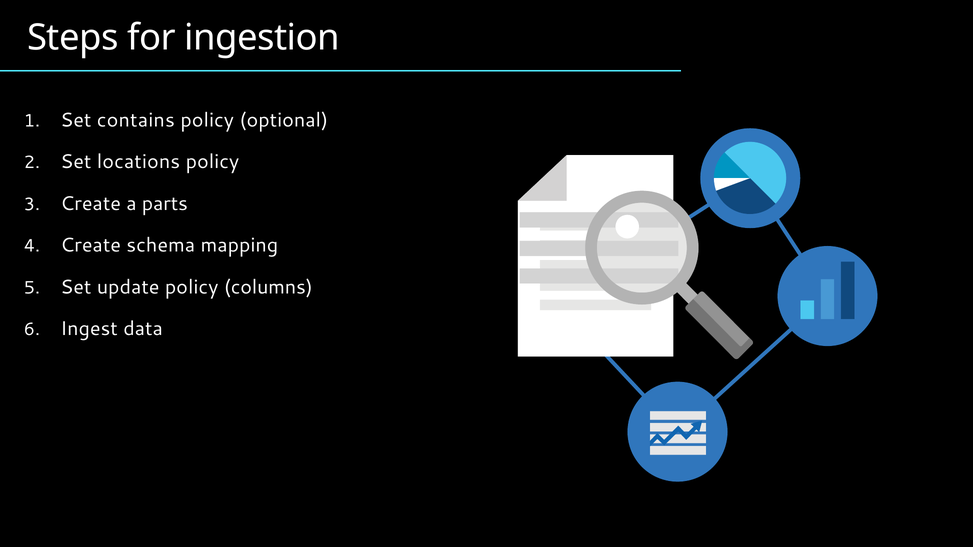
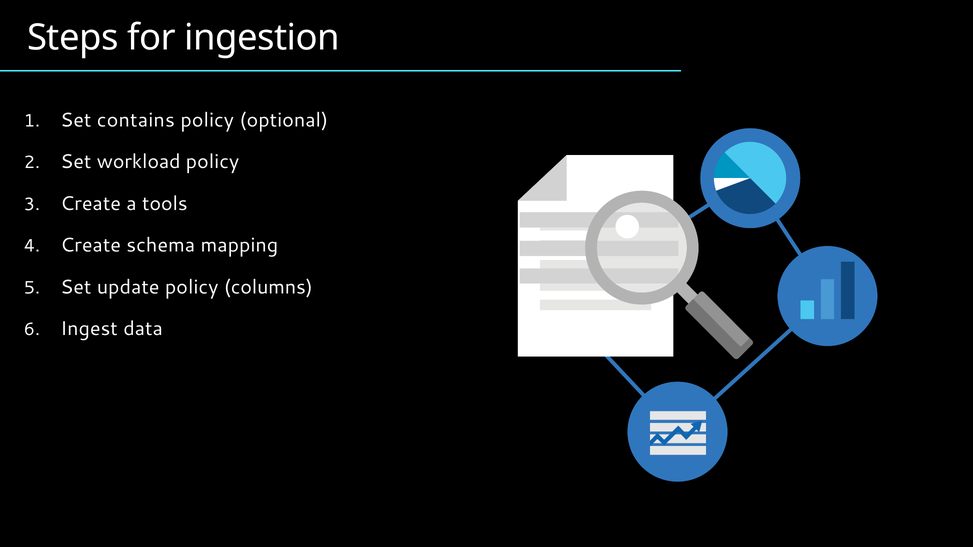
locations: locations -> workload (139, 162)
parts: parts -> tools (165, 204)
